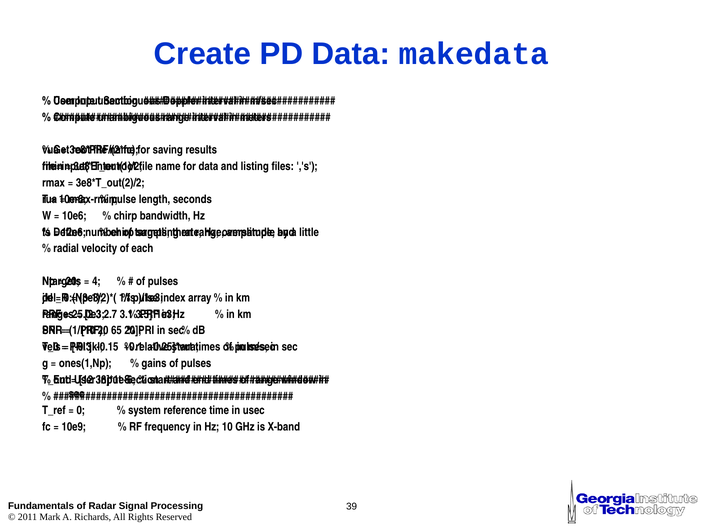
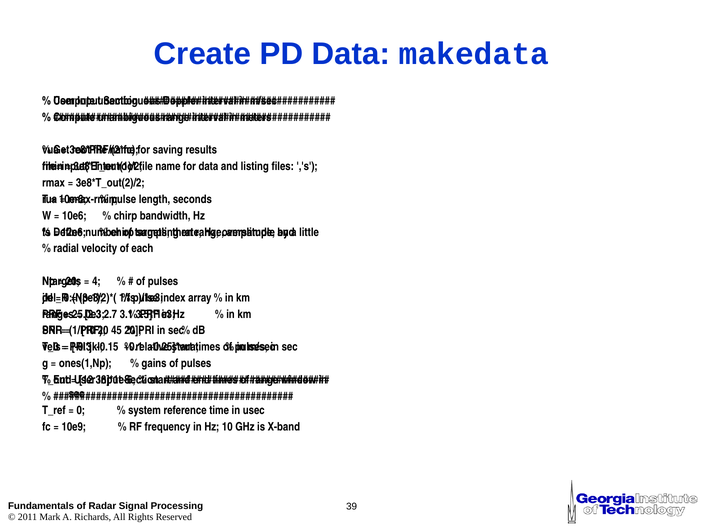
65: 65 -> 45 (116, 331)
